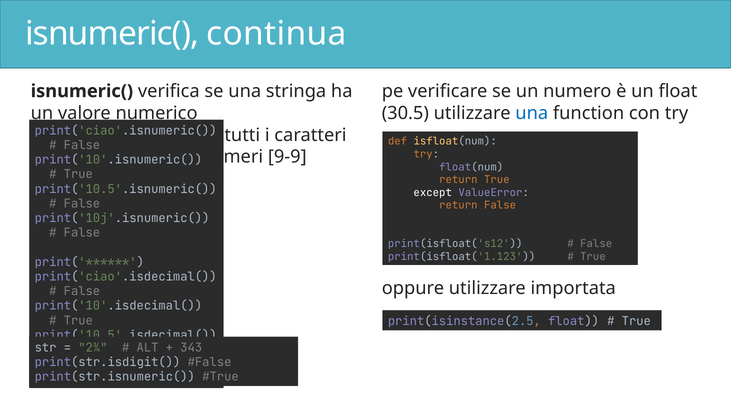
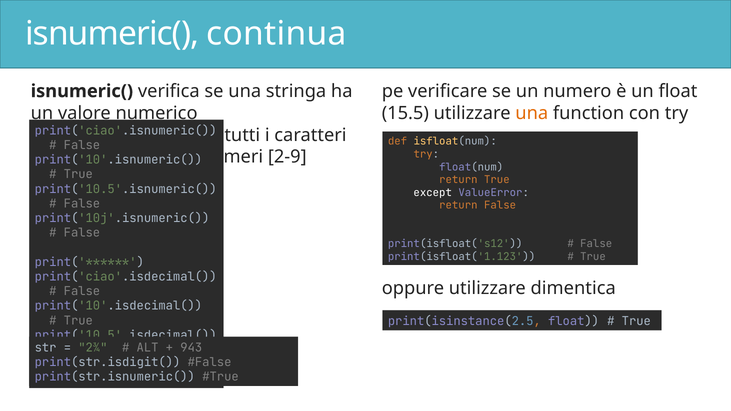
30.5: 30.5 -> 15.5 (405, 113)
una colour: blue -> orange (532, 113)
9-9: 9-9 -> 2-9 (287, 157)
importata: importata -> dimentica (573, 289)
343: 343 -> 943 (191, 348)
